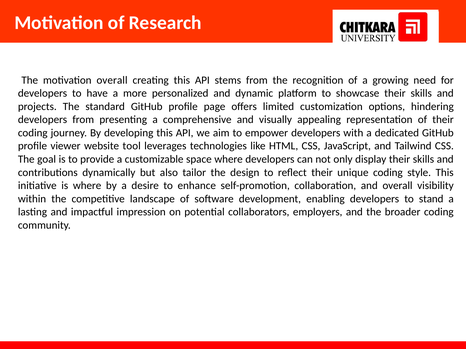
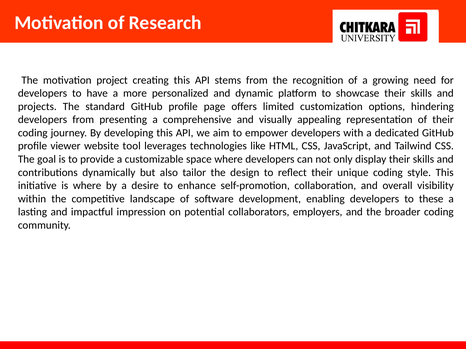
motivation overall: overall -> project (112, 80)
stand: stand -> these (431, 199)
